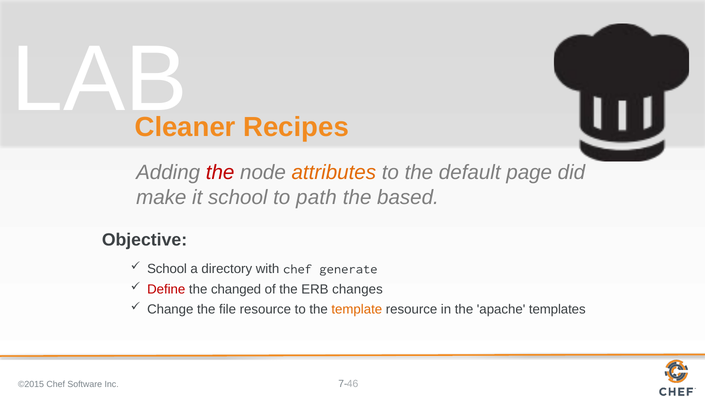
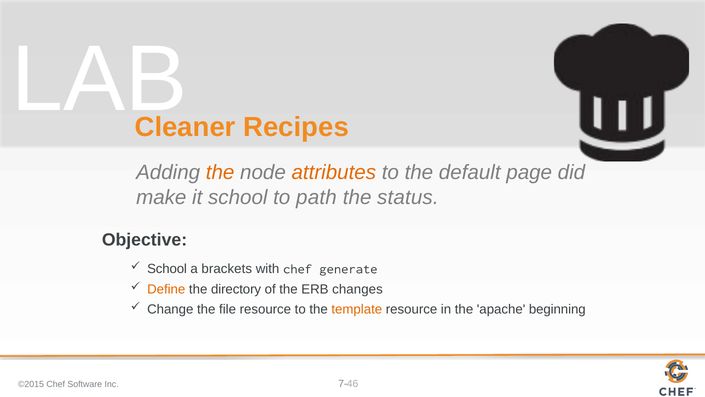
the colour: red -> orange (220, 172)
based: based -> status (408, 197)
directory: directory -> brackets (227, 269)
Define colour: red -> orange (166, 289)
changed: changed -> directory (236, 289)
templates: templates -> beginning (557, 309)
